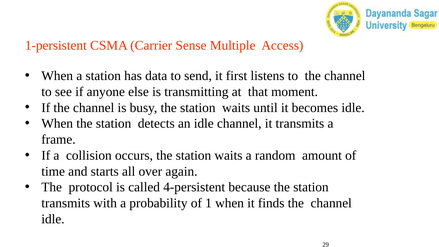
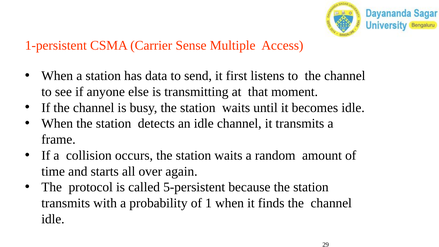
4-persistent: 4-persistent -> 5-persistent (194, 187)
